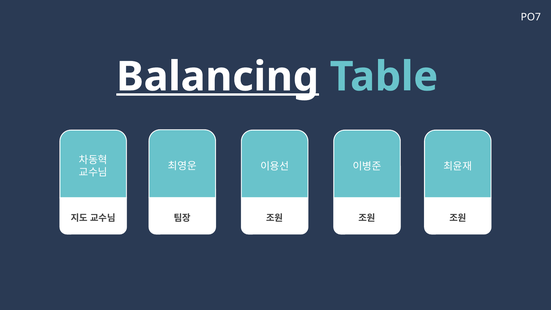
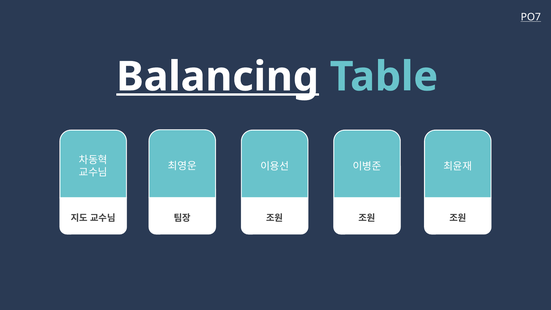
PO7 underline: none -> present (531, 17)
